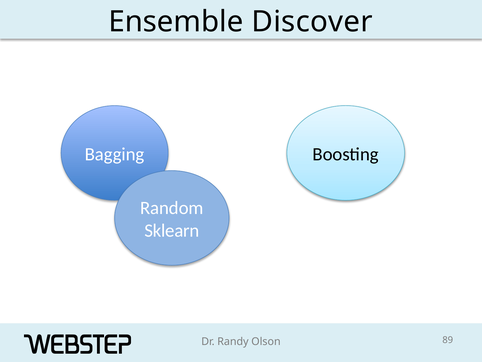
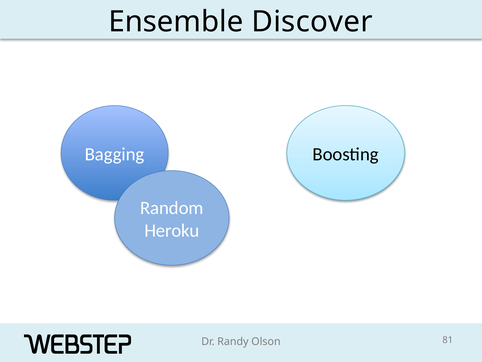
Sklearn: Sklearn -> Heroku (172, 230)
89: 89 -> 81 (448, 339)
